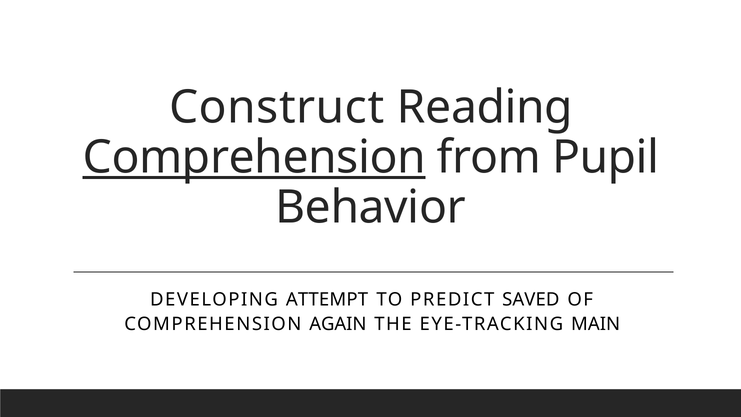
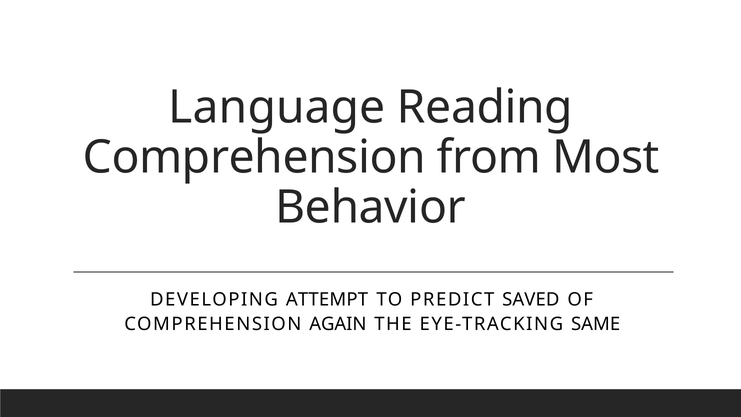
Construct: Construct -> Language (277, 108)
Comprehension underline: present -> none (254, 158)
Pupil: Pupil -> Most (606, 158)
MAIN: MAIN -> SAME (596, 324)
